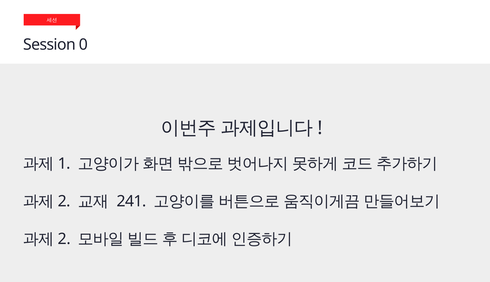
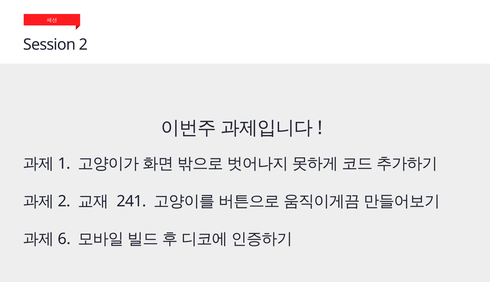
Session 0: 0 -> 2 (83, 45)
2: 2 -> 6 (64, 239)
